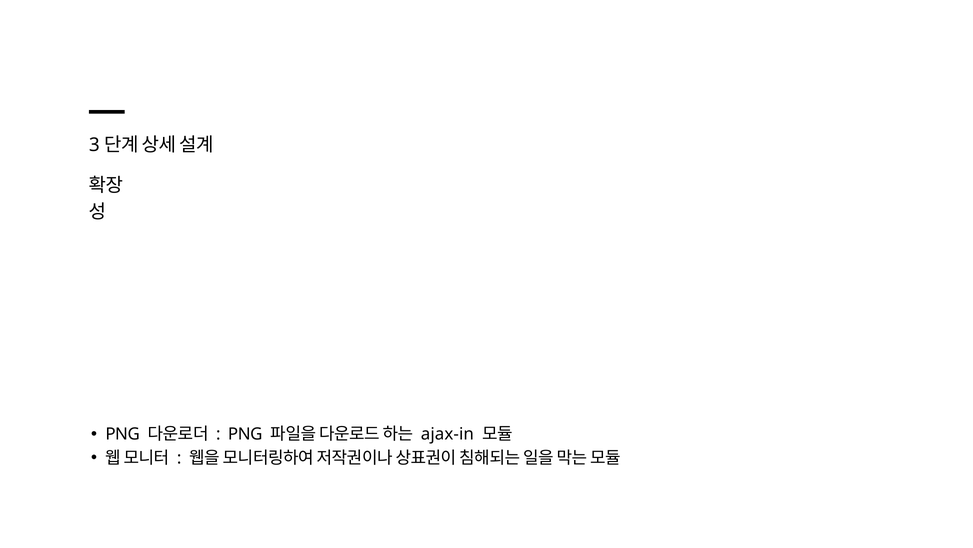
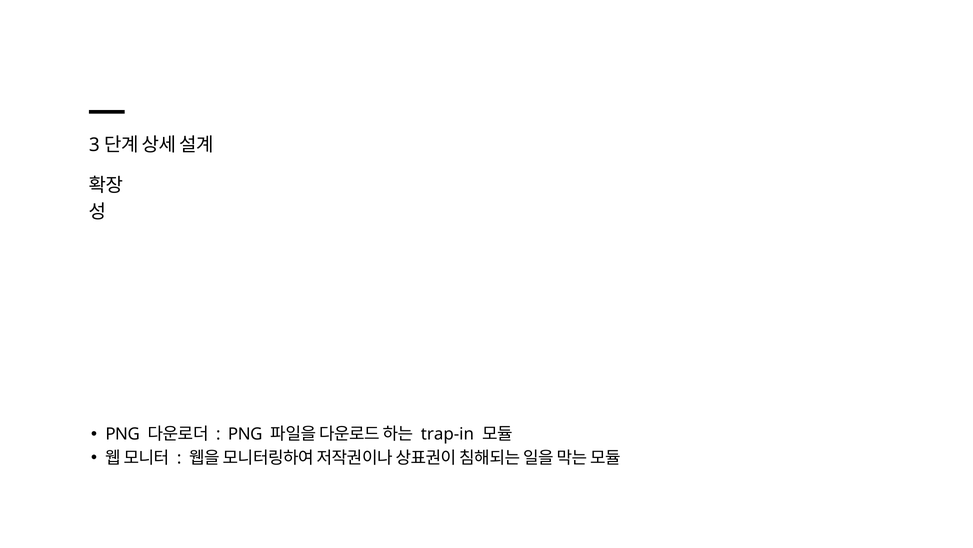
ajax-in: ajax-in -> trap-in (447, 434)
